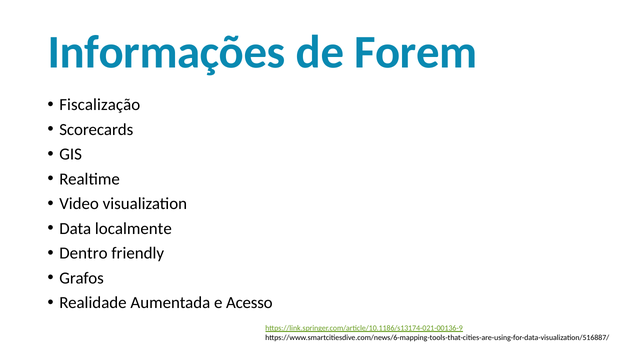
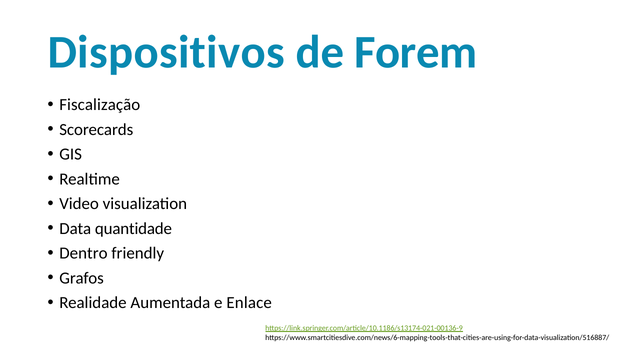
Informações: Informações -> Dispositivos (166, 52)
localmente: localmente -> quantidade (133, 229)
Acesso: Acesso -> Enlace (249, 303)
